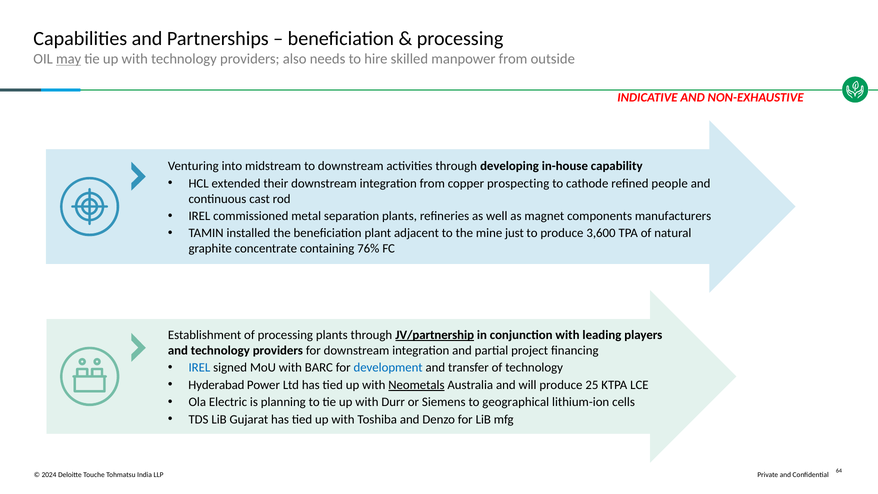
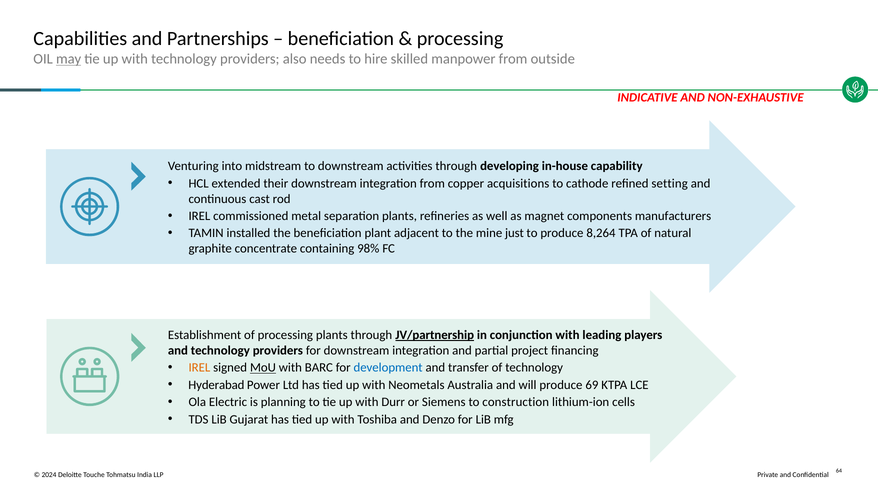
prospecting: prospecting -> acquisitions (518, 183)
people: people -> setting (670, 183)
3,600: 3,600 -> 8,264 (601, 233)
76%: 76% -> 98% (368, 249)
IREL colour: blue -> orange (199, 368)
MoU underline: none -> present (263, 368)
Neometals underline: present -> none (416, 385)
25: 25 -> 69 (592, 385)
geographical: geographical -> construction (516, 402)
